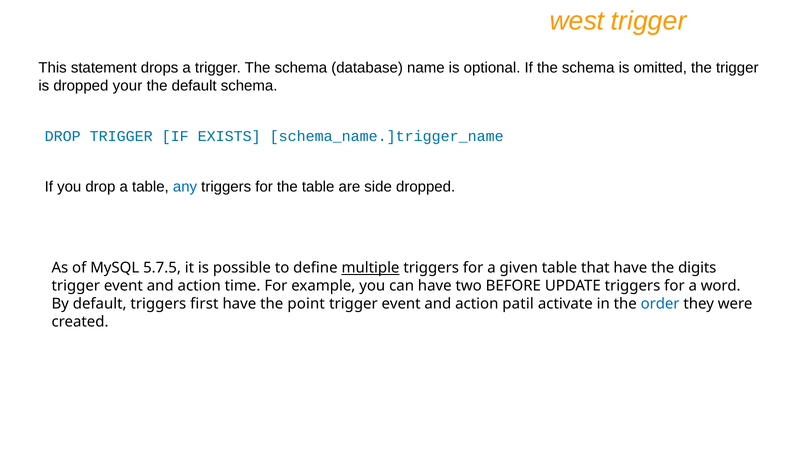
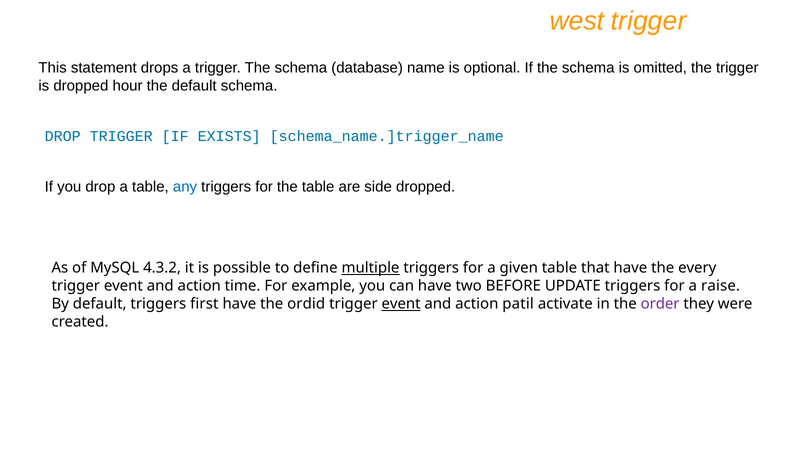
your: your -> hour (128, 86)
5.7.5: 5.7.5 -> 4.3.2 (162, 268)
digits: digits -> every (697, 268)
word: word -> raise (721, 286)
point: point -> ordid (306, 304)
event underline: none -> present (401, 304)
order colour: blue -> purple (660, 304)
